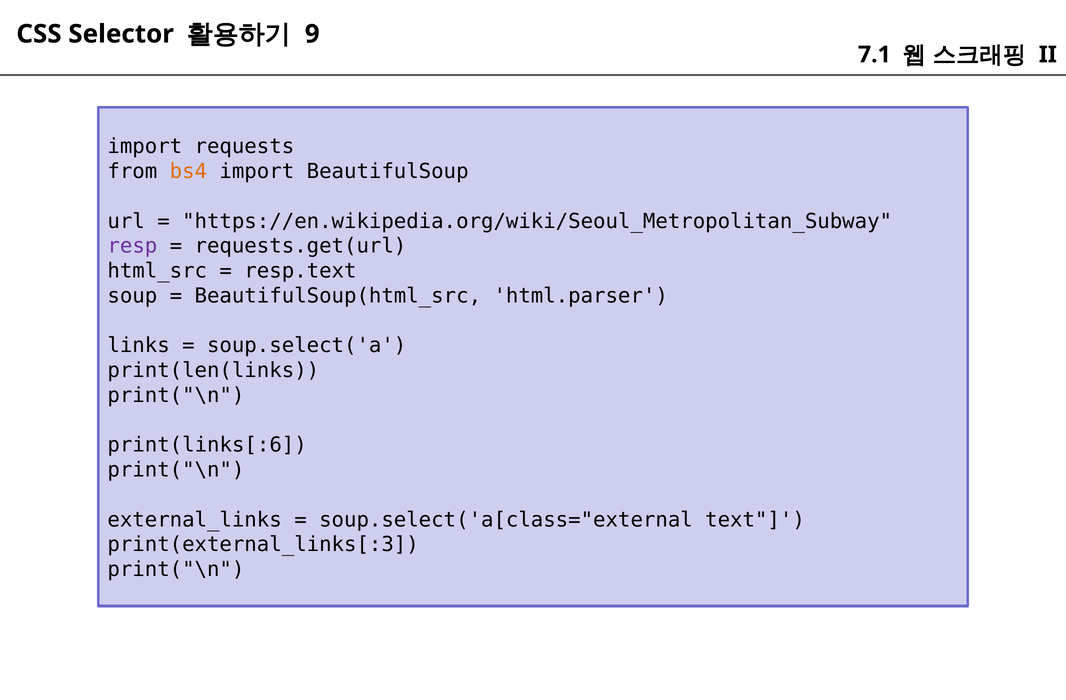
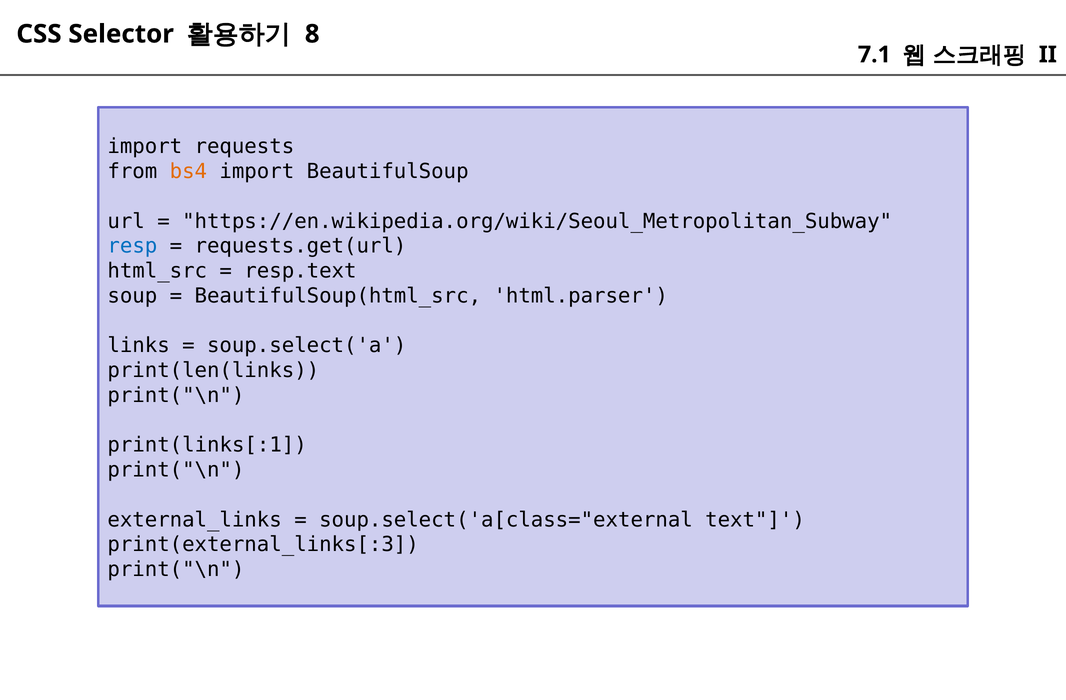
9: 9 -> 8 (312, 34)
resp colour: purple -> blue (132, 246)
print(links[:6: print(links[:6 -> print(links[:1 (207, 445)
